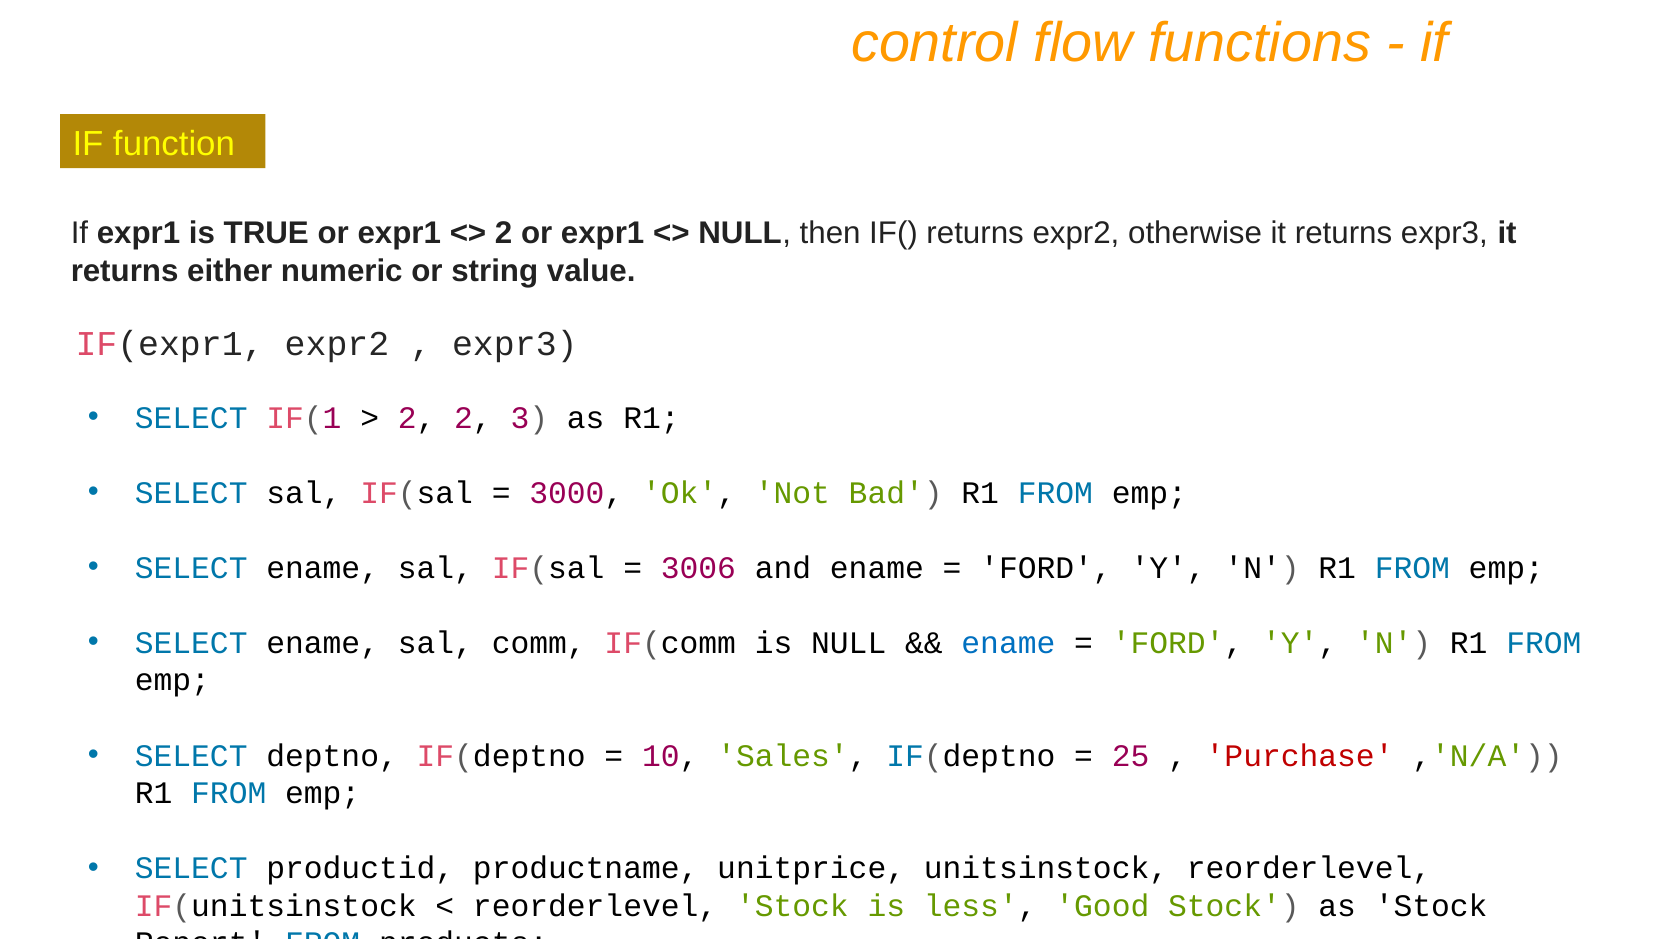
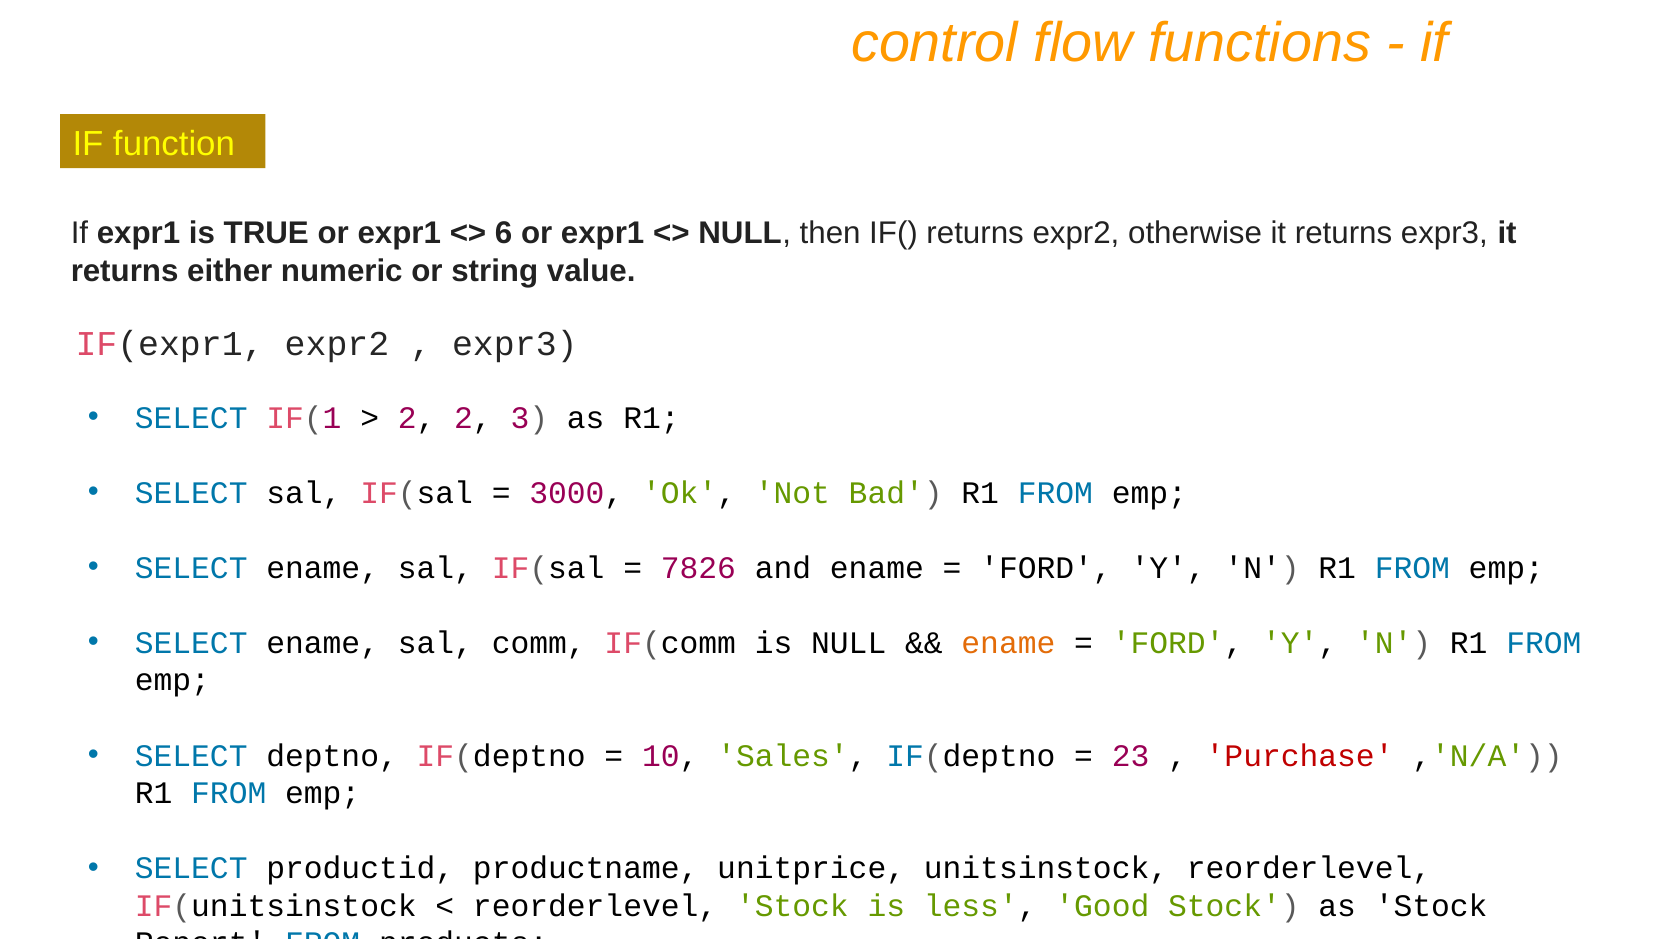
2: 2 -> 6 (504, 233)
3006: 3006 -> 7826 (698, 568)
ename colour: blue -> orange (1008, 643)
25: 25 -> 23 (1131, 756)
